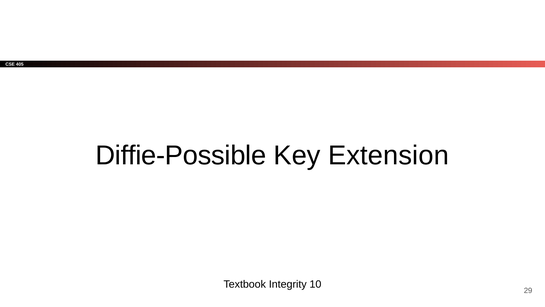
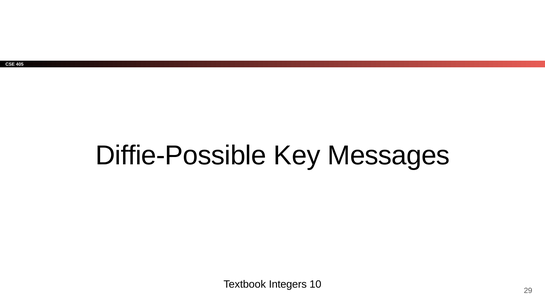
Extension: Extension -> Messages (389, 155)
Integrity: Integrity -> Integers (288, 284)
